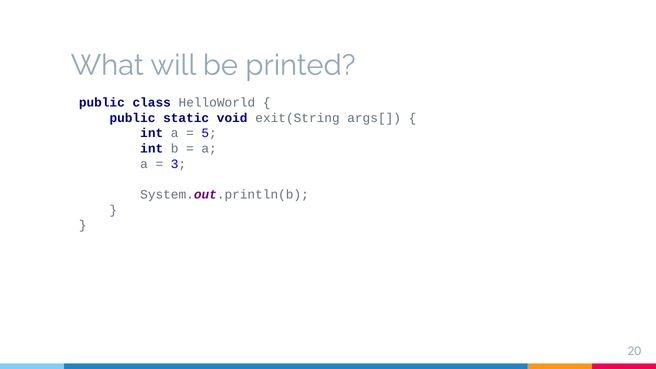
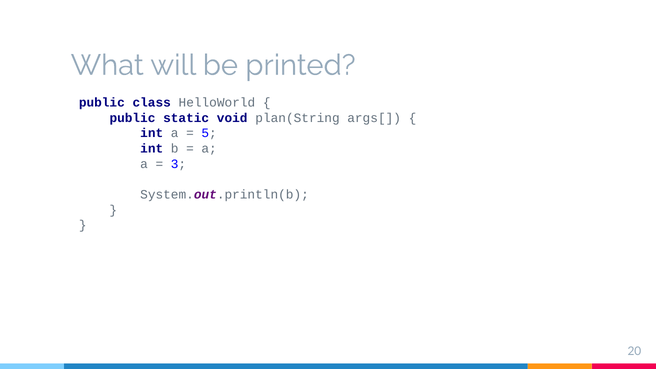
exit(String: exit(String -> plan(String (298, 118)
